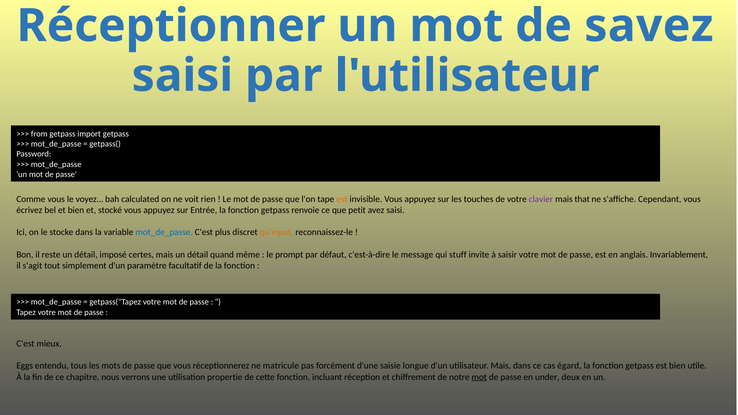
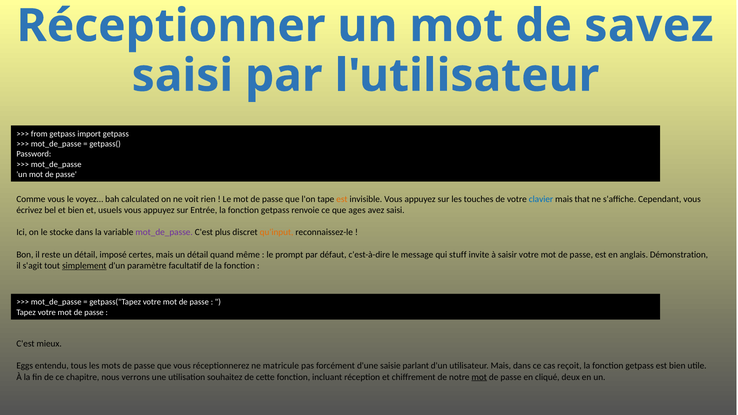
clavier colour: purple -> blue (541, 199)
stocké: stocké -> usuels (110, 210)
petit: petit -> ages (357, 210)
mot_de_passe colour: blue -> purple (164, 232)
Invariablement: Invariablement -> Démonstration (679, 255)
simplement underline: none -> present (84, 266)
longue: longue -> parlant (416, 366)
égard: égard -> reçoit (569, 366)
propertie: propertie -> souhaitez (225, 377)
under: under -> cliqué (547, 377)
